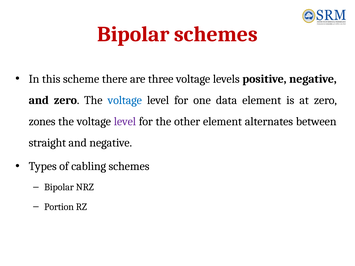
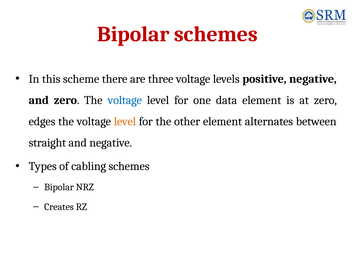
zones: zones -> edges (42, 122)
level colour: purple -> orange (125, 122)
Portion: Portion -> Creates (59, 207)
